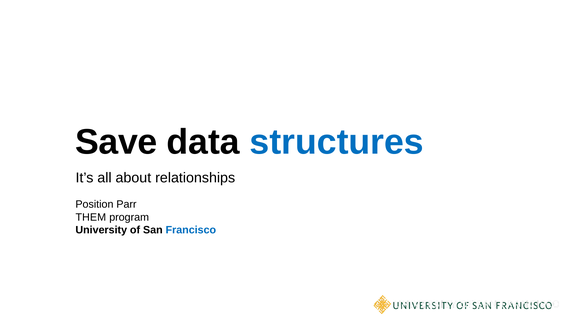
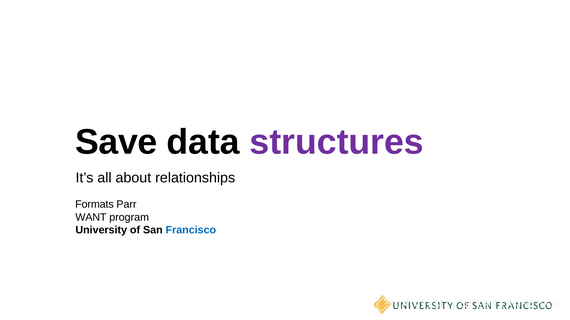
structures colour: blue -> purple (337, 142)
Position: Position -> Formats (95, 205)
THEM: THEM -> WANT (91, 218)
